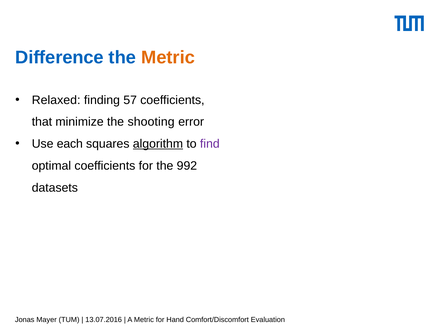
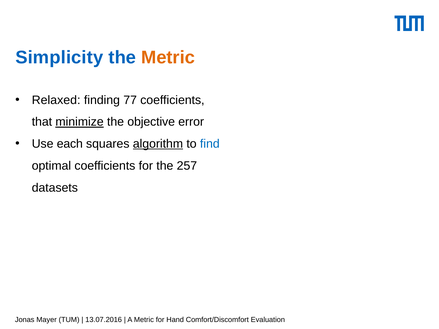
Difference: Difference -> Simplicity (59, 58)
57: 57 -> 77 (130, 100)
minimize underline: none -> present (80, 122)
shooting: shooting -> objective (151, 122)
find colour: purple -> blue (210, 144)
992: 992 -> 257 (187, 166)
